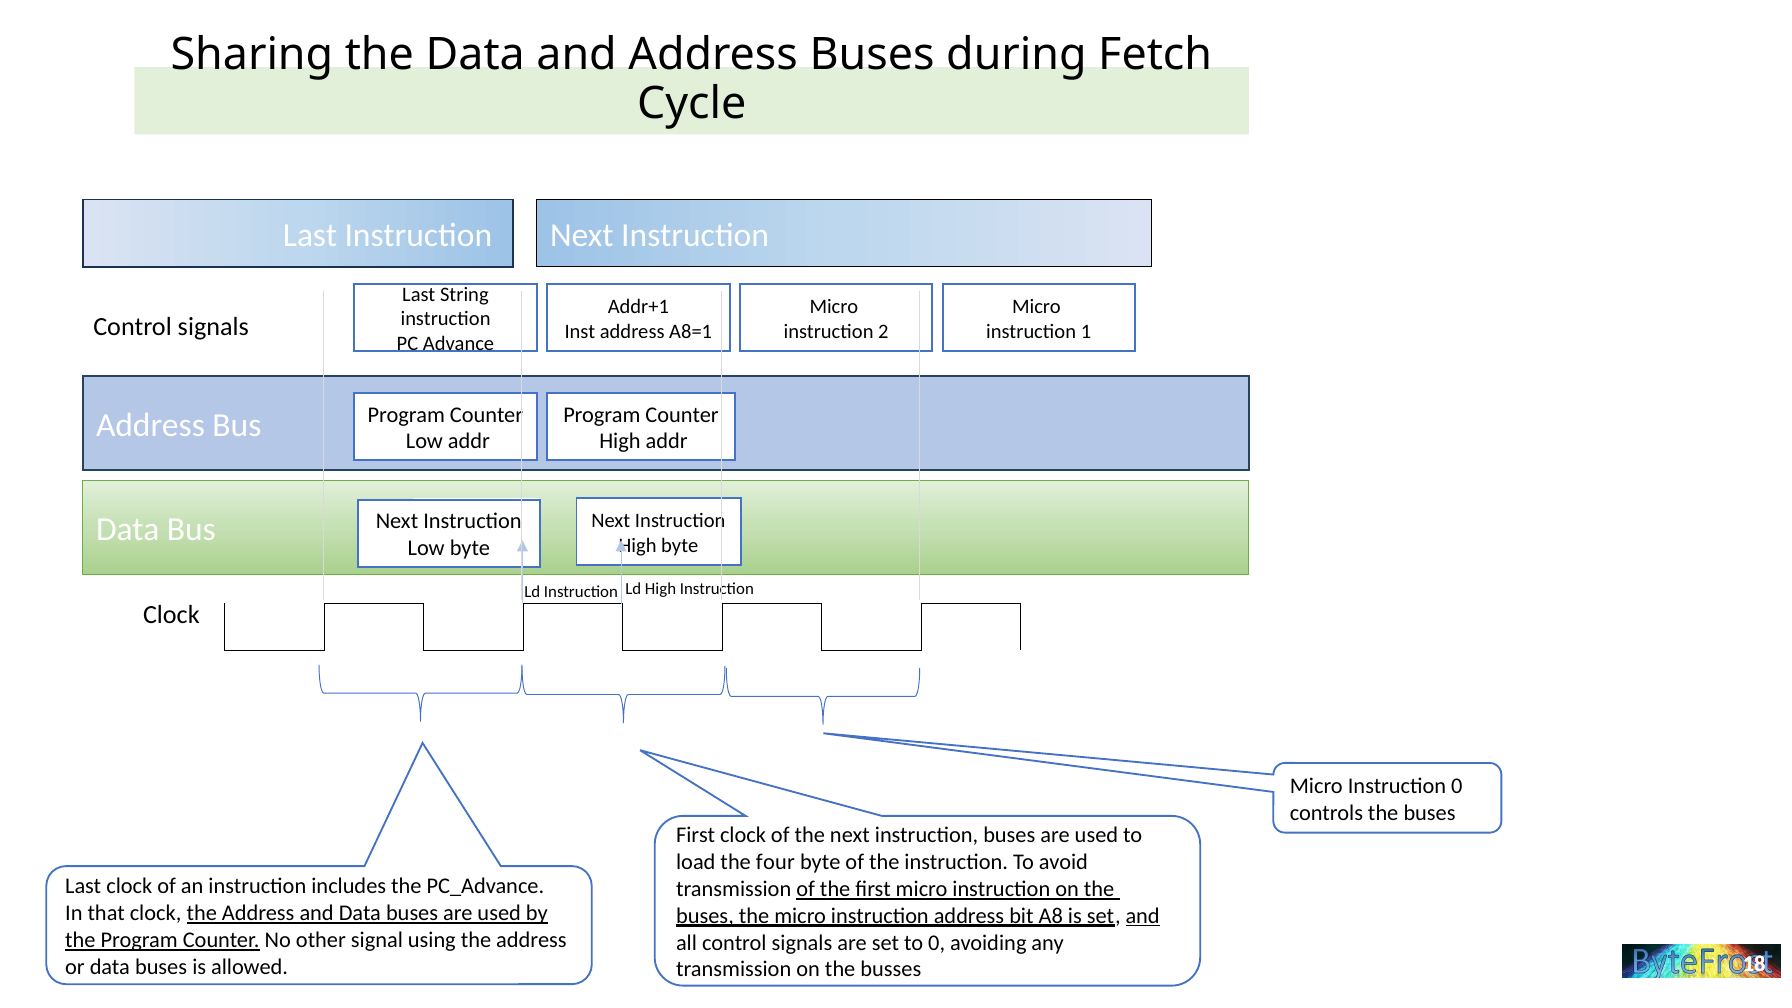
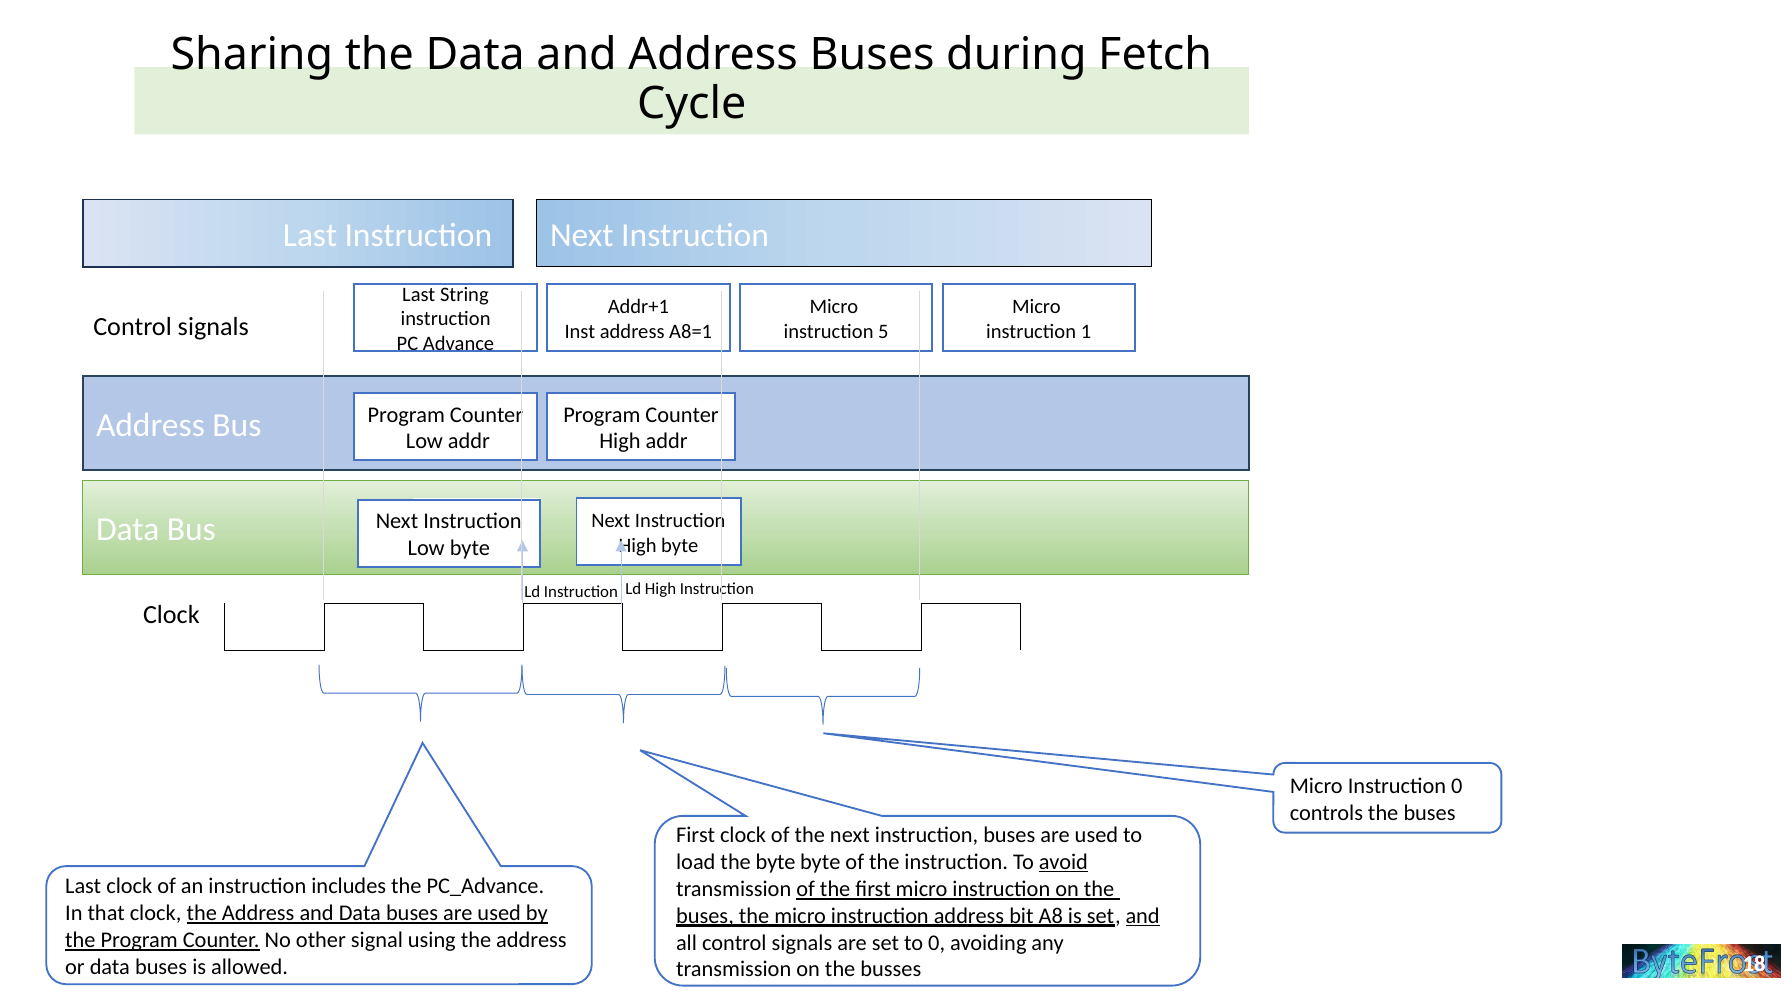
2: 2 -> 5 (883, 331)
the four: four -> byte (776, 862)
avoid underline: none -> present (1063, 862)
